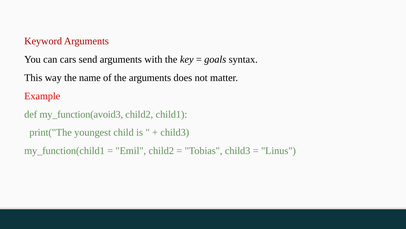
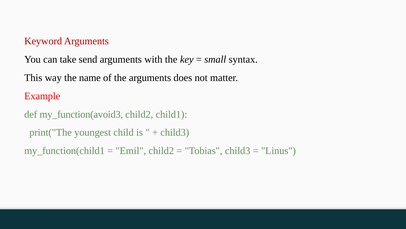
cars: cars -> take (68, 59)
goals: goals -> small (215, 59)
